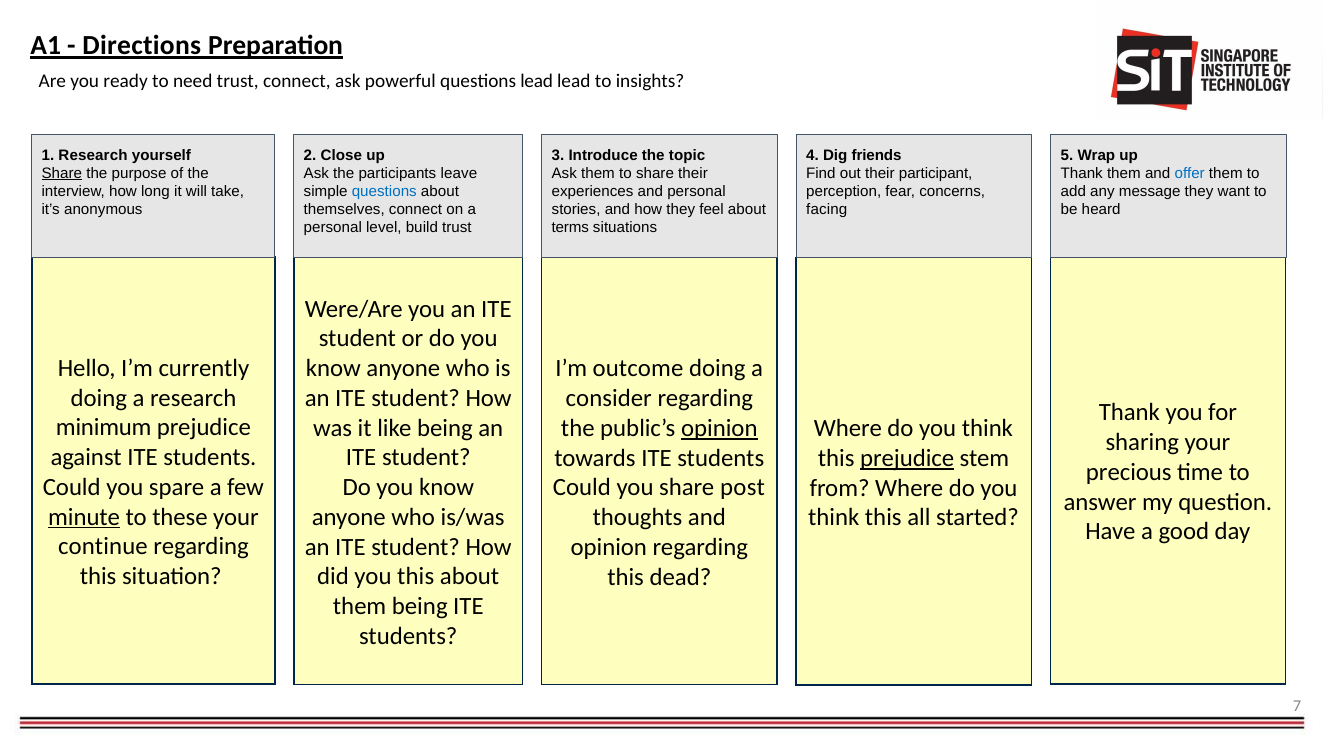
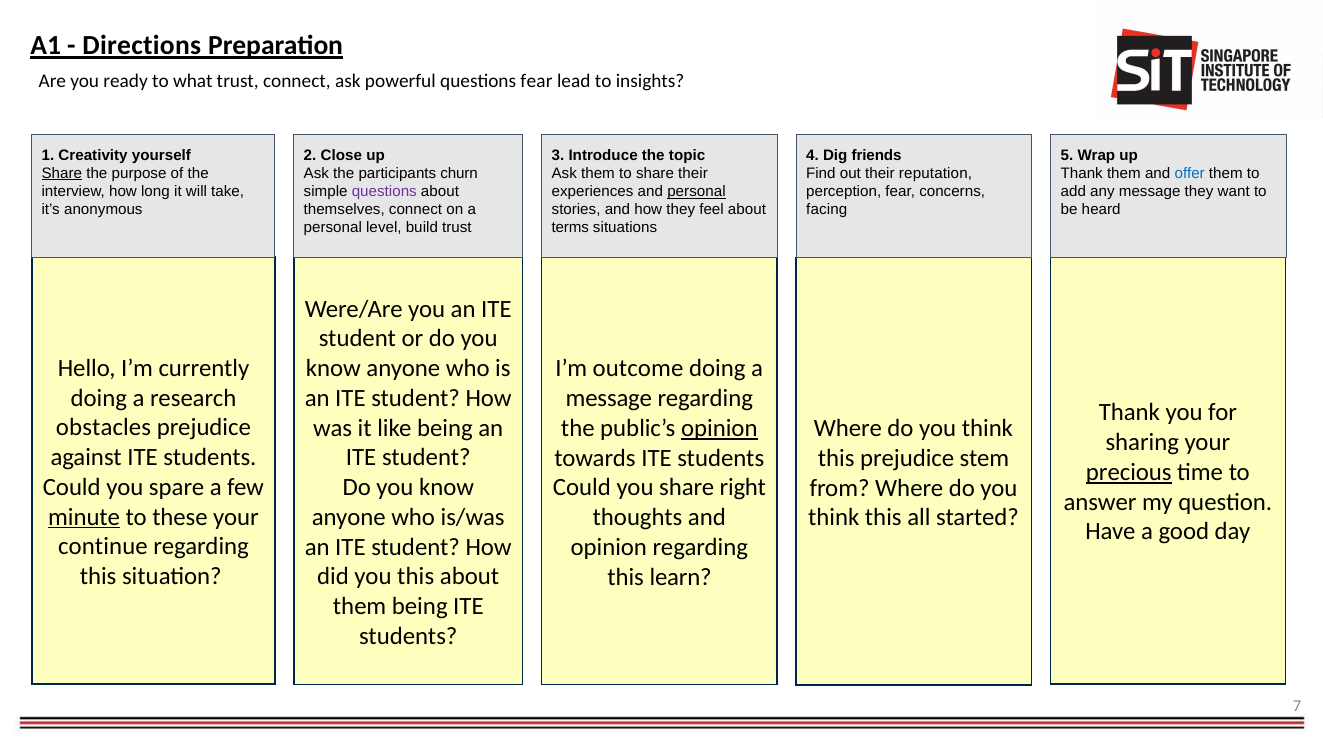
need: need -> what (193, 81)
questions lead: lead -> fear (536, 81)
1 Research: Research -> Creativity (93, 155)
leave: leave -> churn (459, 173)
participant: participant -> reputation (936, 173)
questions colour: blue -> purple (384, 191)
personal underline: none -> present (696, 191)
consider: consider -> message (609, 399)
minimum: minimum -> obstacles (104, 428)
prejudice underline: present -> none (907, 458)
precious underline: none -> present (1129, 472)
post: post -> right (743, 488)
dead: dead -> learn (681, 577)
